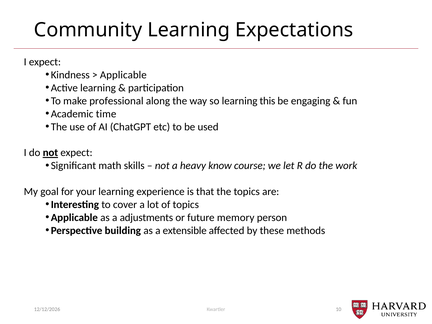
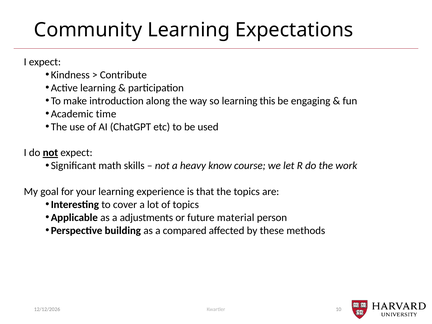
Applicable: Applicable -> Contribute (123, 75)
professional: professional -> introduction (116, 101)
memory: memory -> material (236, 218)
extensible: extensible -> compared (185, 230)
